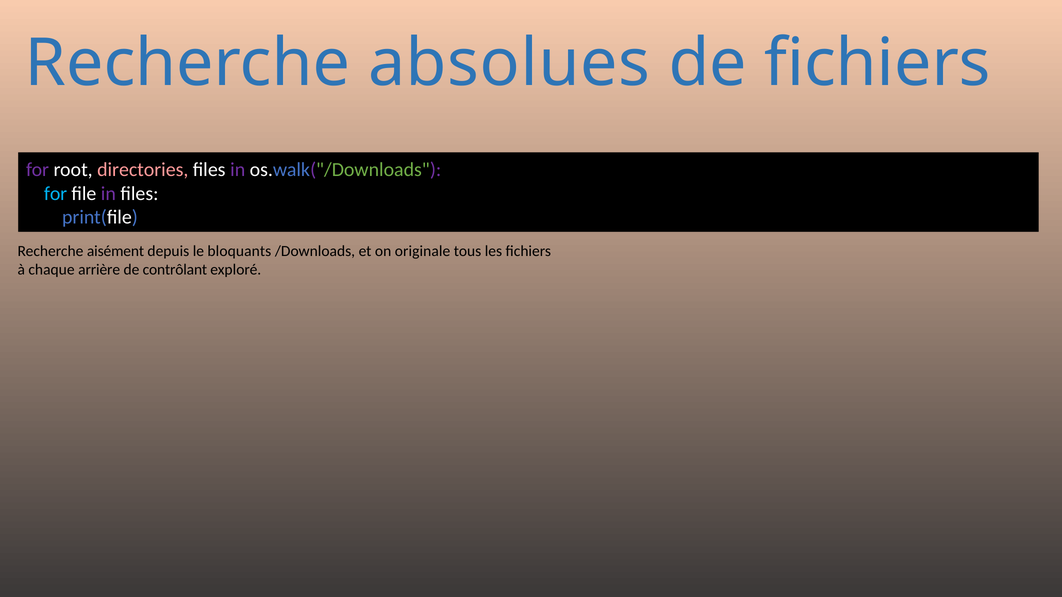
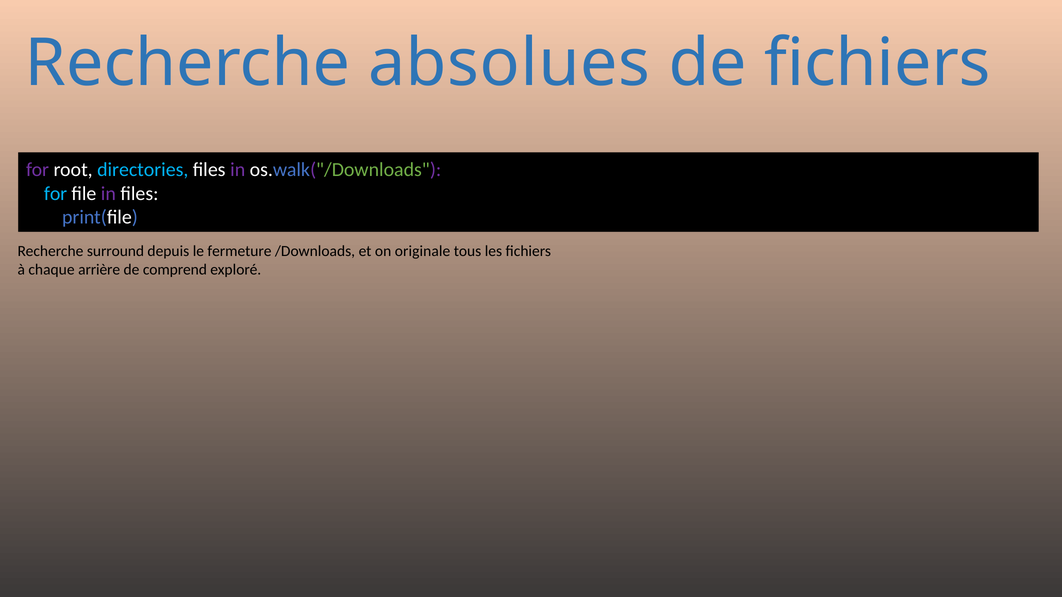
directories colour: pink -> light blue (143, 170)
aisément: aisément -> surround (115, 251)
bloquants: bloquants -> fermeture (239, 251)
contrôlant: contrôlant -> comprend (175, 270)
